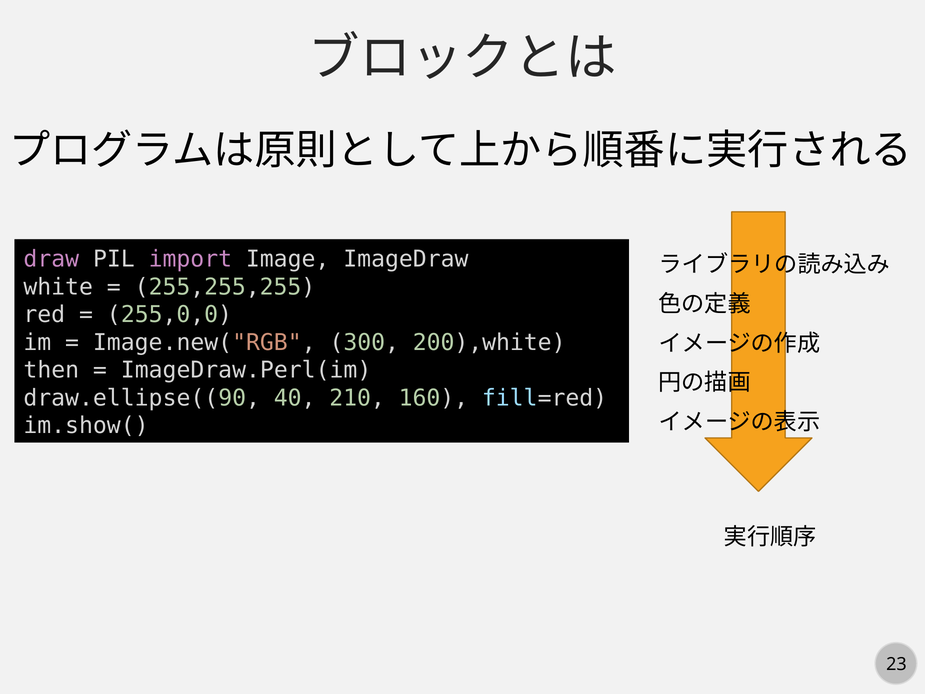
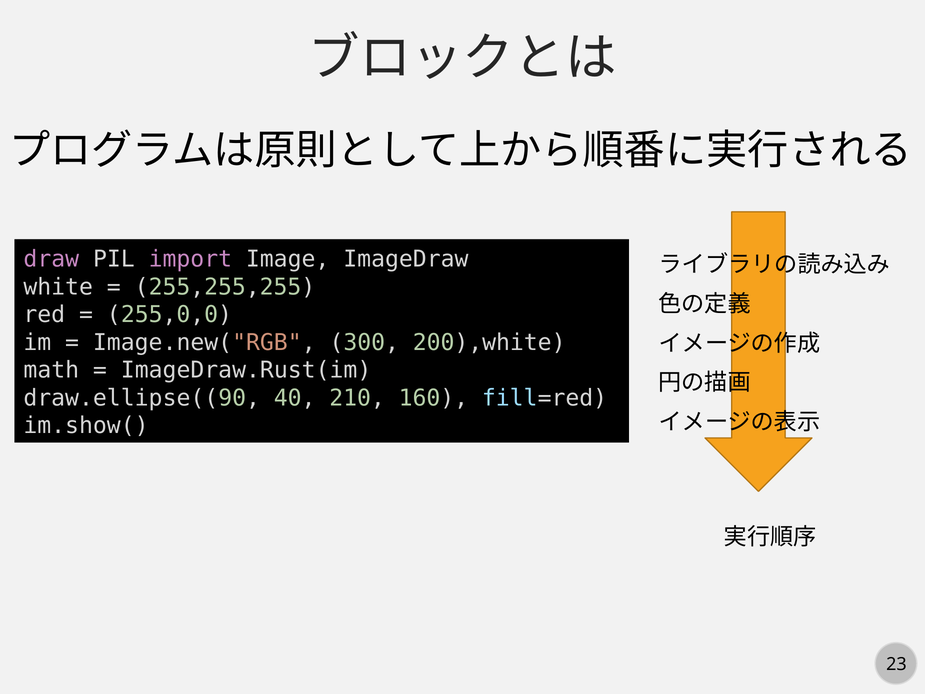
then: then -> math (51, 370)
ImageDraw.Perl(im: ImageDraw.Perl(im -> ImageDraw.Rust(im (246, 370)
